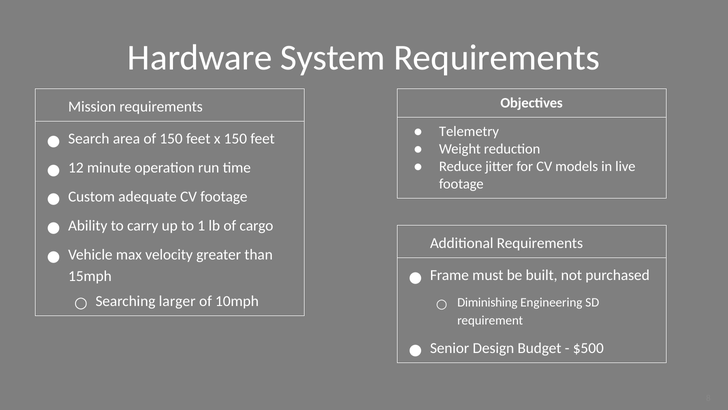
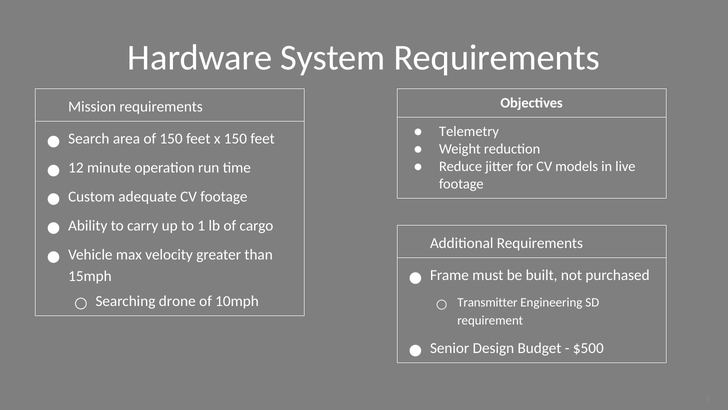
larger: larger -> drone (177, 301)
Diminishing: Diminishing -> Transmitter (487, 302)
